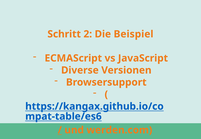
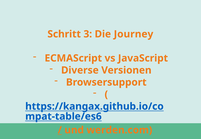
2: 2 -> 3 (88, 34)
Beispiel: Beispiel -> Journey (134, 34)
